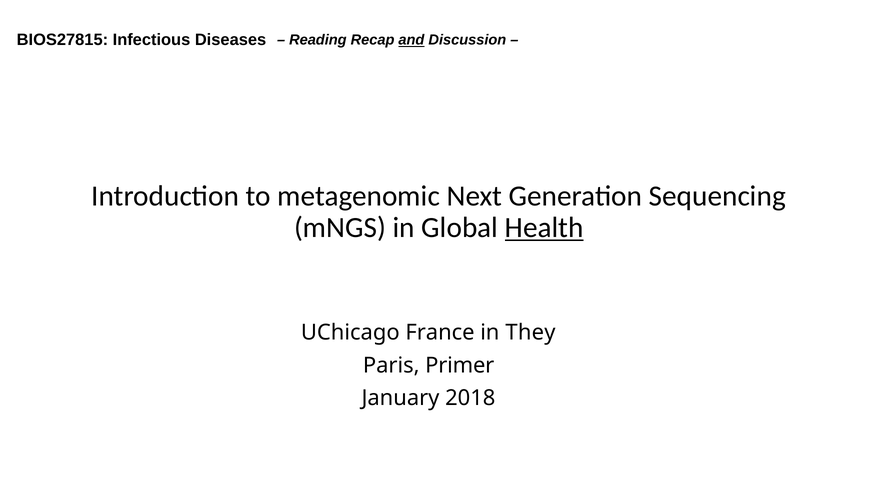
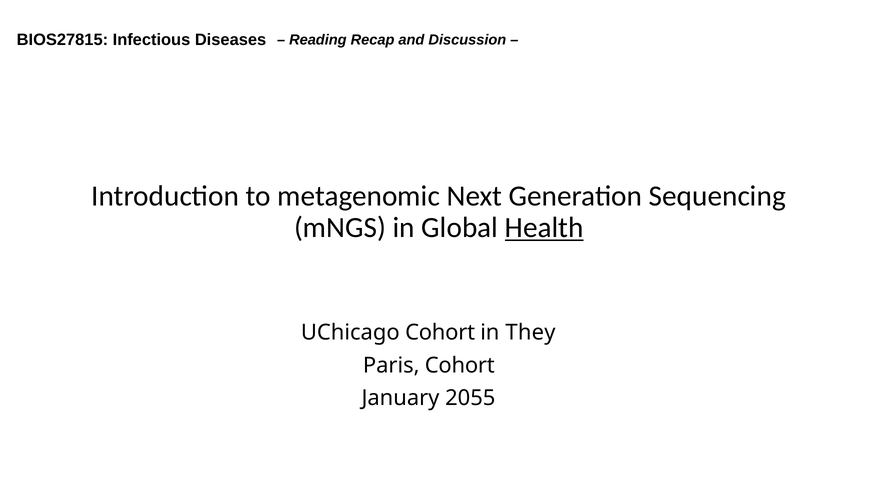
and underline: present -> none (411, 40)
UChicago France: France -> Cohort (440, 332)
Paris Primer: Primer -> Cohort (460, 365)
2018: 2018 -> 2055 (470, 398)
